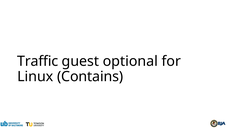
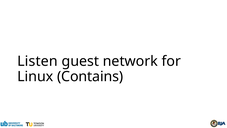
Traffic: Traffic -> Listen (37, 61)
optional: optional -> network (130, 61)
